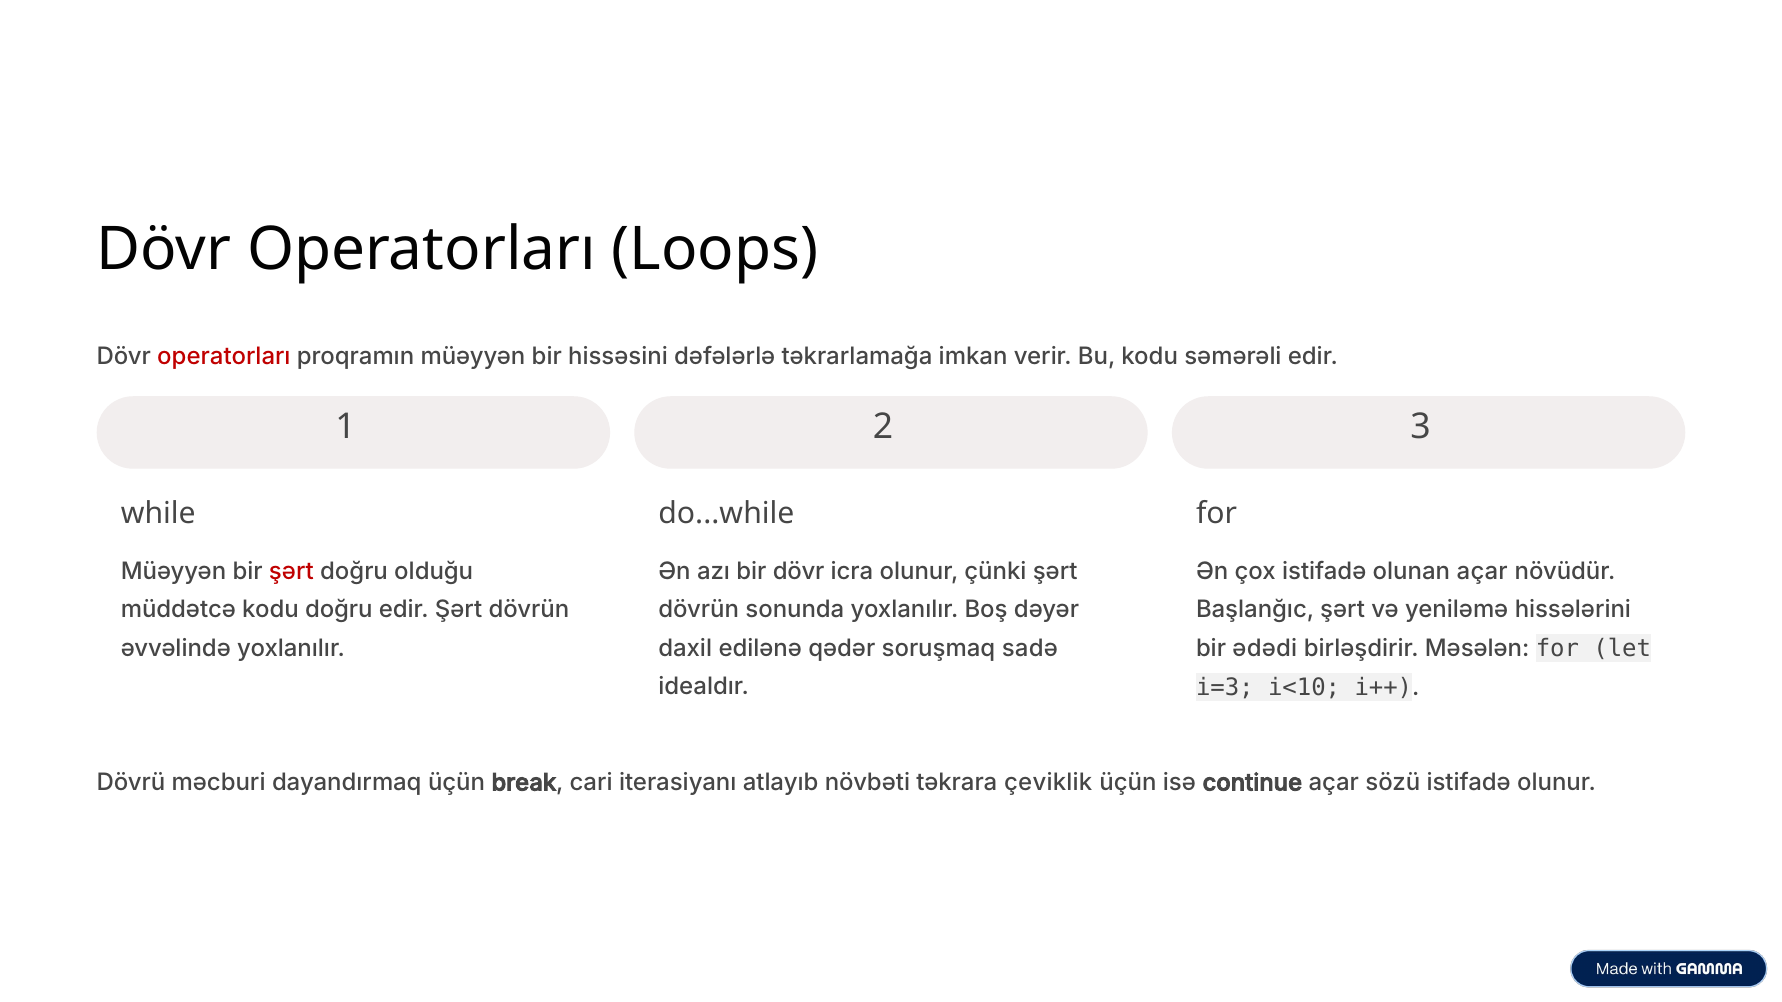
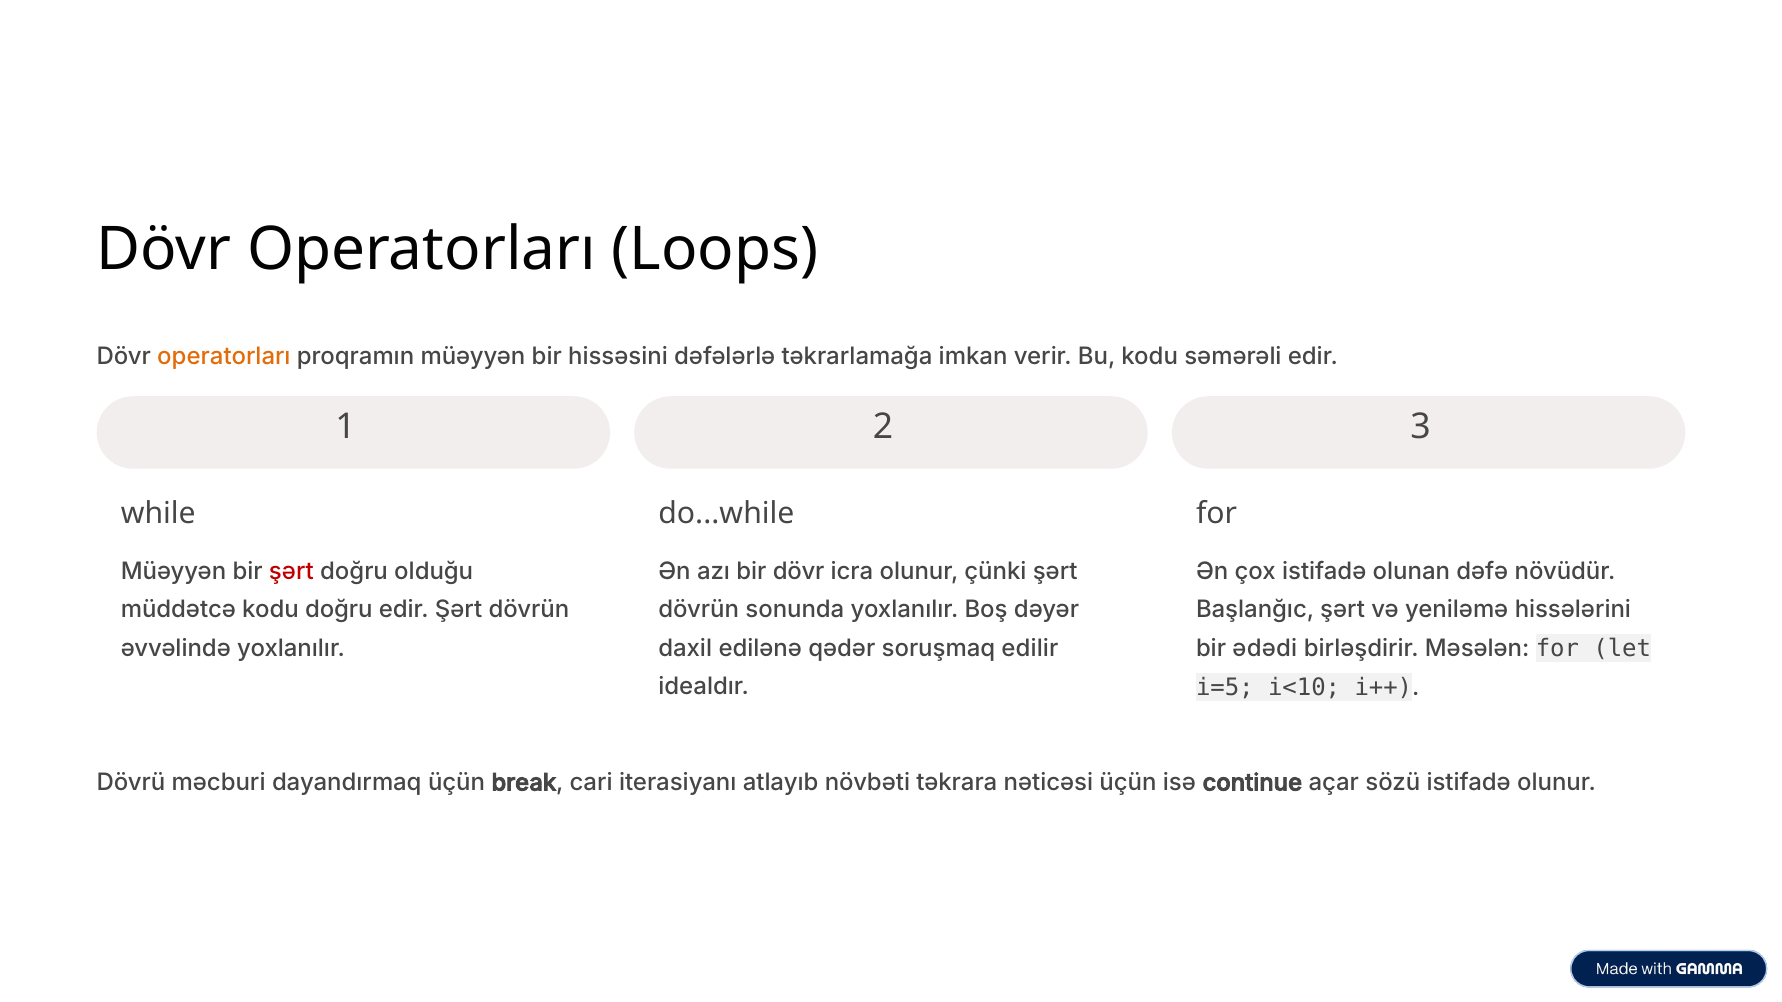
operatorları colour: red -> orange (224, 357)
olunan açar: açar -> dəfə (1482, 571)
sadə: sadə -> edilir (1030, 649)
i=3: i=3 -> i=5 (1225, 687)
çeviklik: çeviklik -> nəticəsi (1048, 783)
